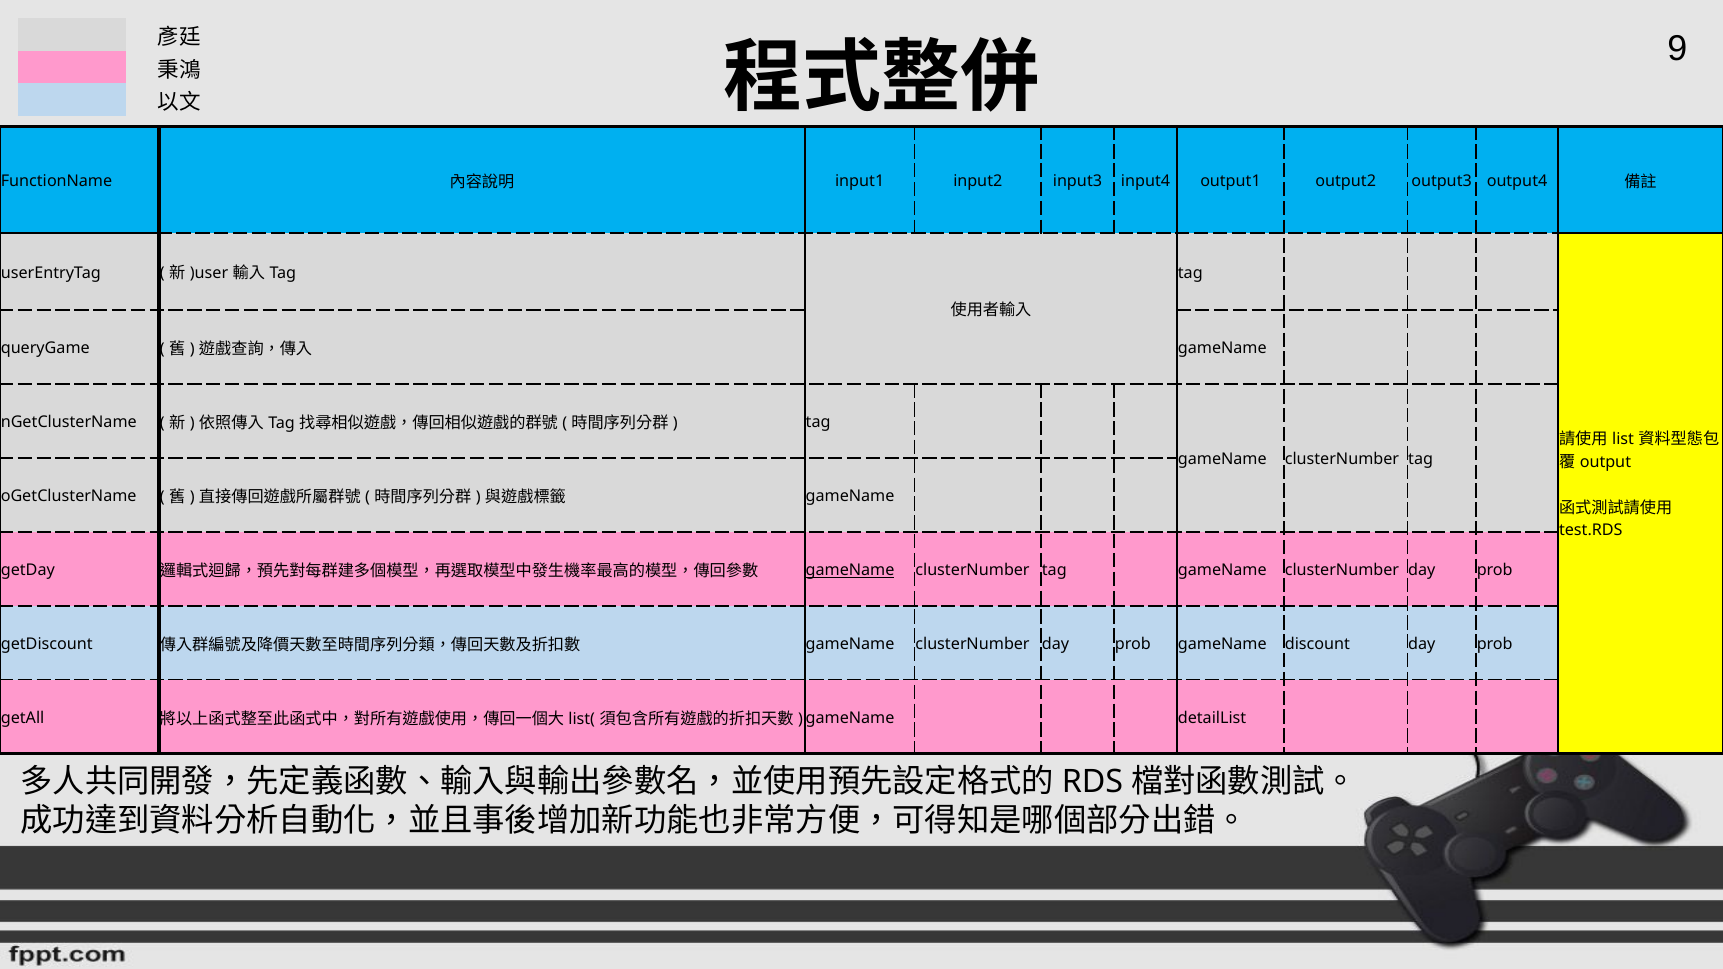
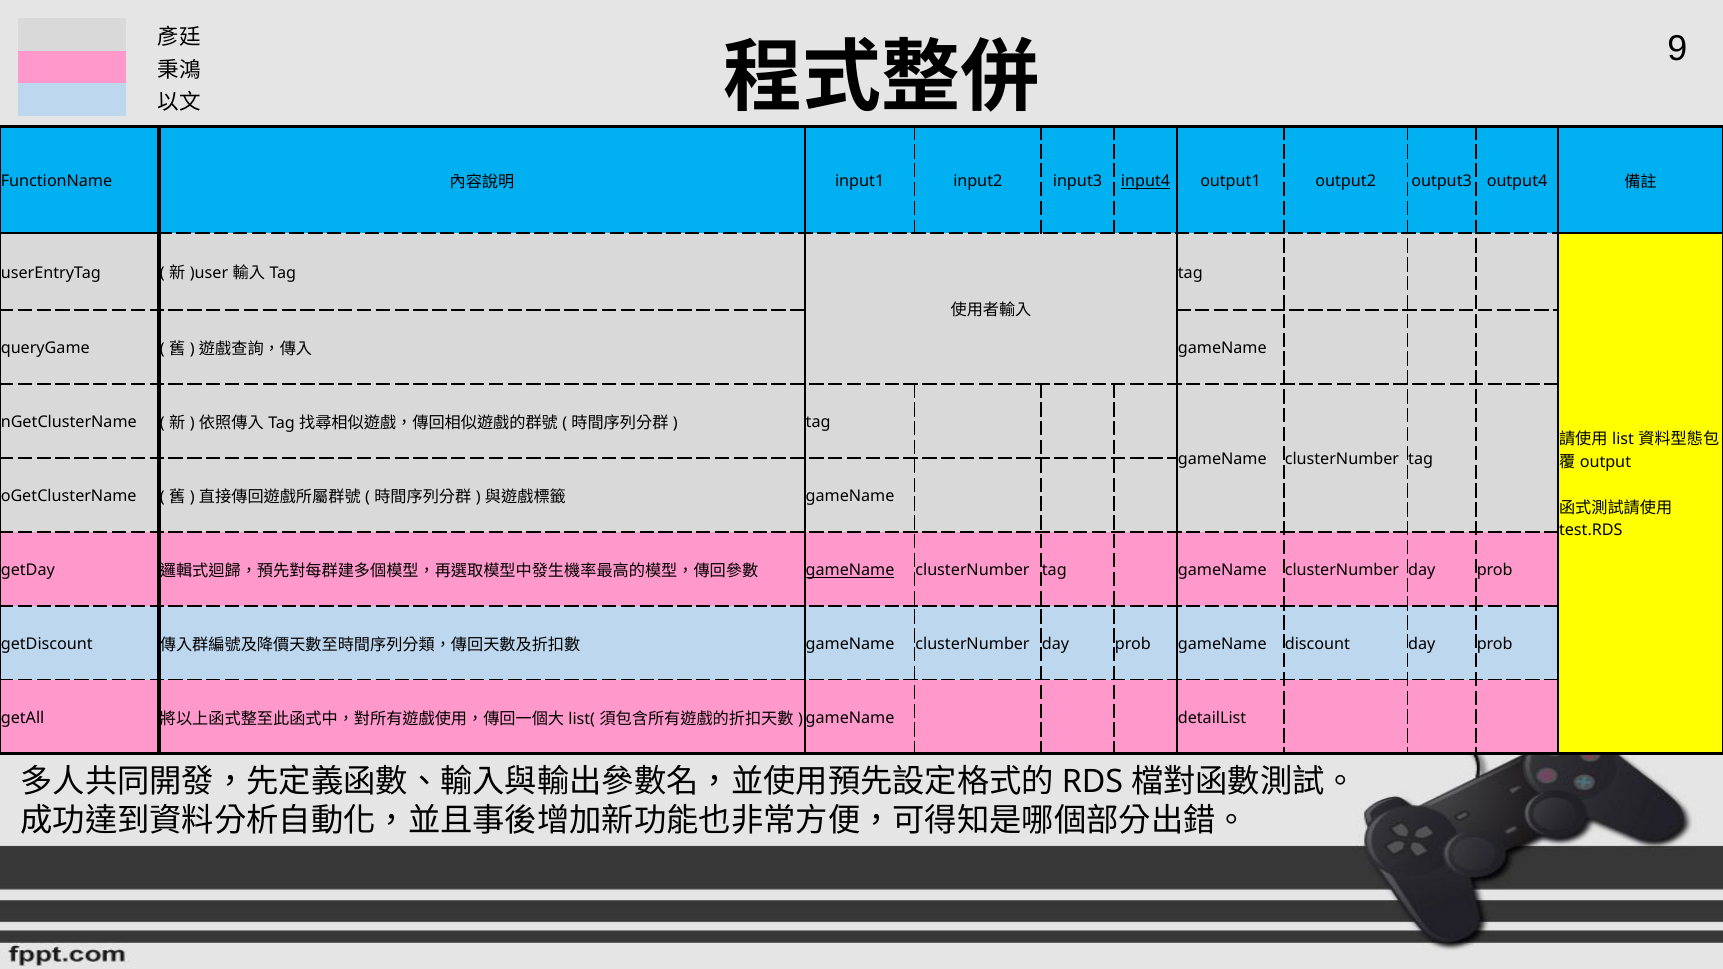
input4 underline: none -> present (1146, 181)
